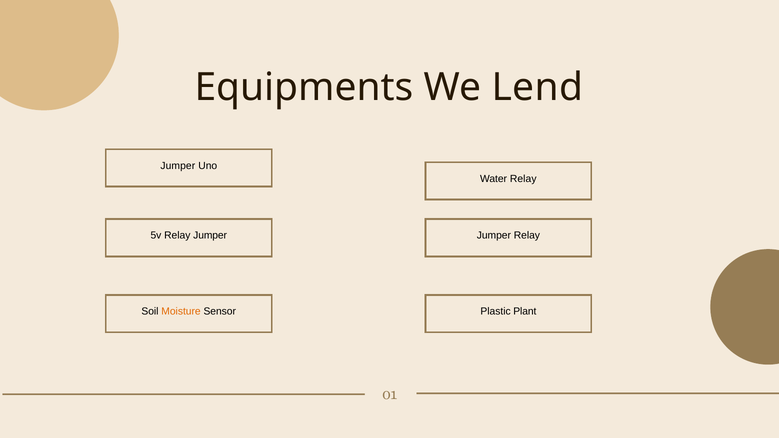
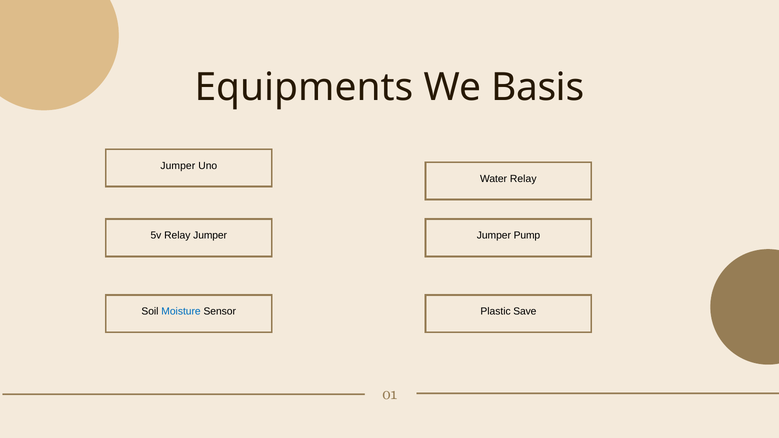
Lend: Lend -> Basis (538, 87)
Jumper Relay: Relay -> Pump (527, 236)
Moisture colour: orange -> blue (181, 312)
Plant: Plant -> Save (525, 312)
